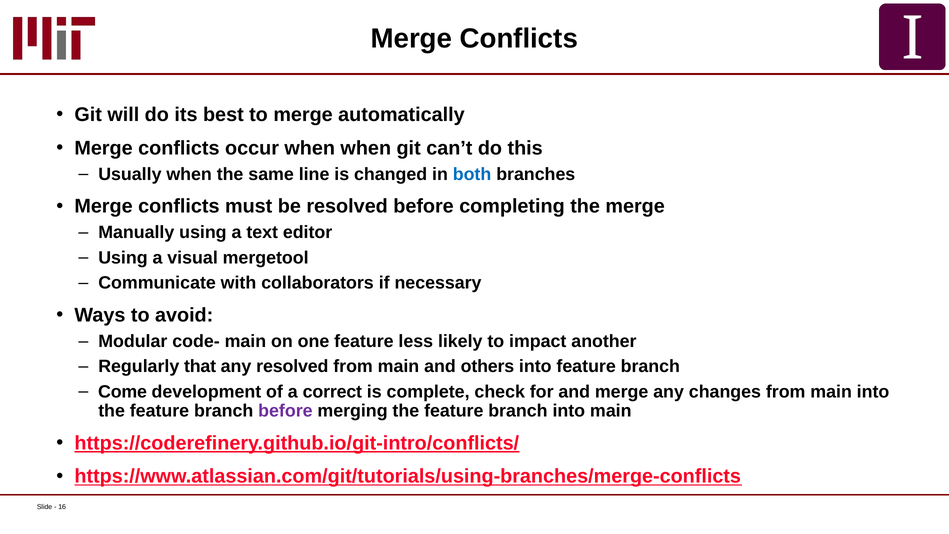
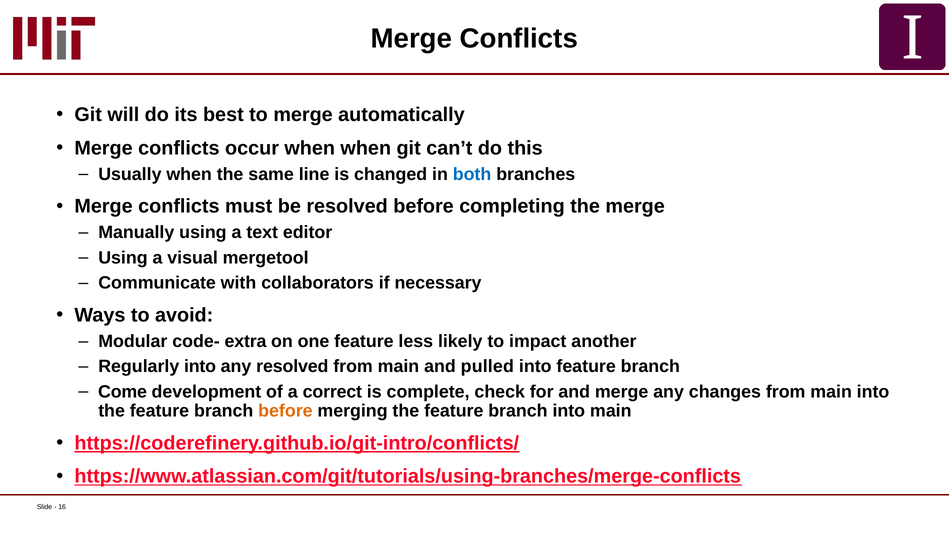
code- main: main -> extra (245, 341)
Regularly that: that -> into (200, 366)
others: others -> pulled (487, 366)
before colour: purple -> orange (285, 411)
